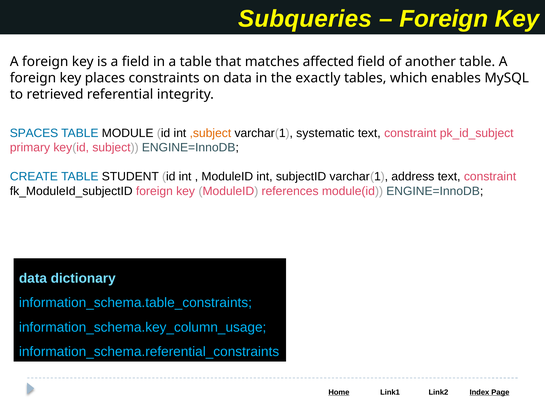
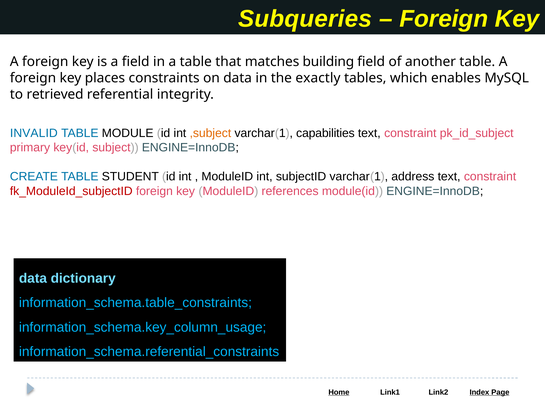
affected: affected -> building (328, 62)
SPACES: SPACES -> INVALID (34, 133)
systematic: systematic -> capabilities (325, 133)
fk_ModuleId_subjectID colour: black -> red (71, 191)
